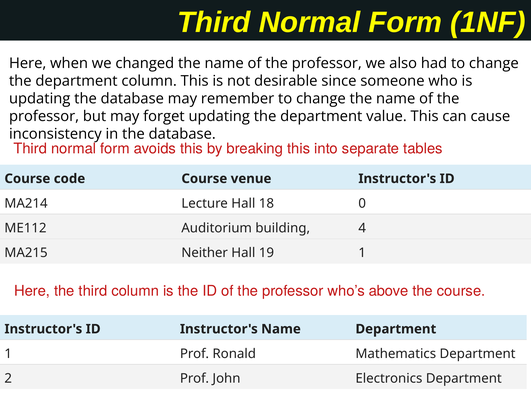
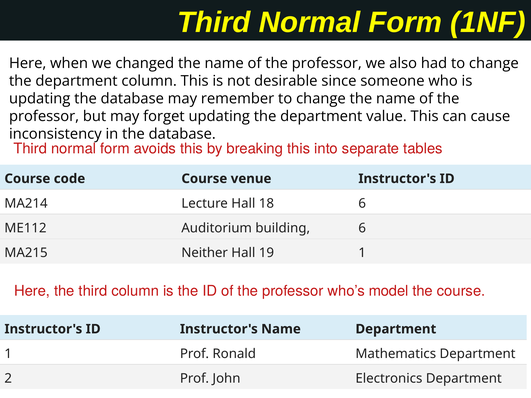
18 0: 0 -> 6 (362, 204)
building 4: 4 -> 6 (362, 228)
above: above -> model (389, 291)
